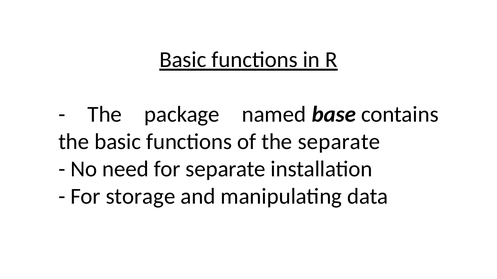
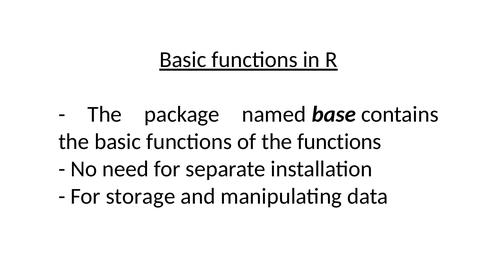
the separate: separate -> functions (339, 142)
